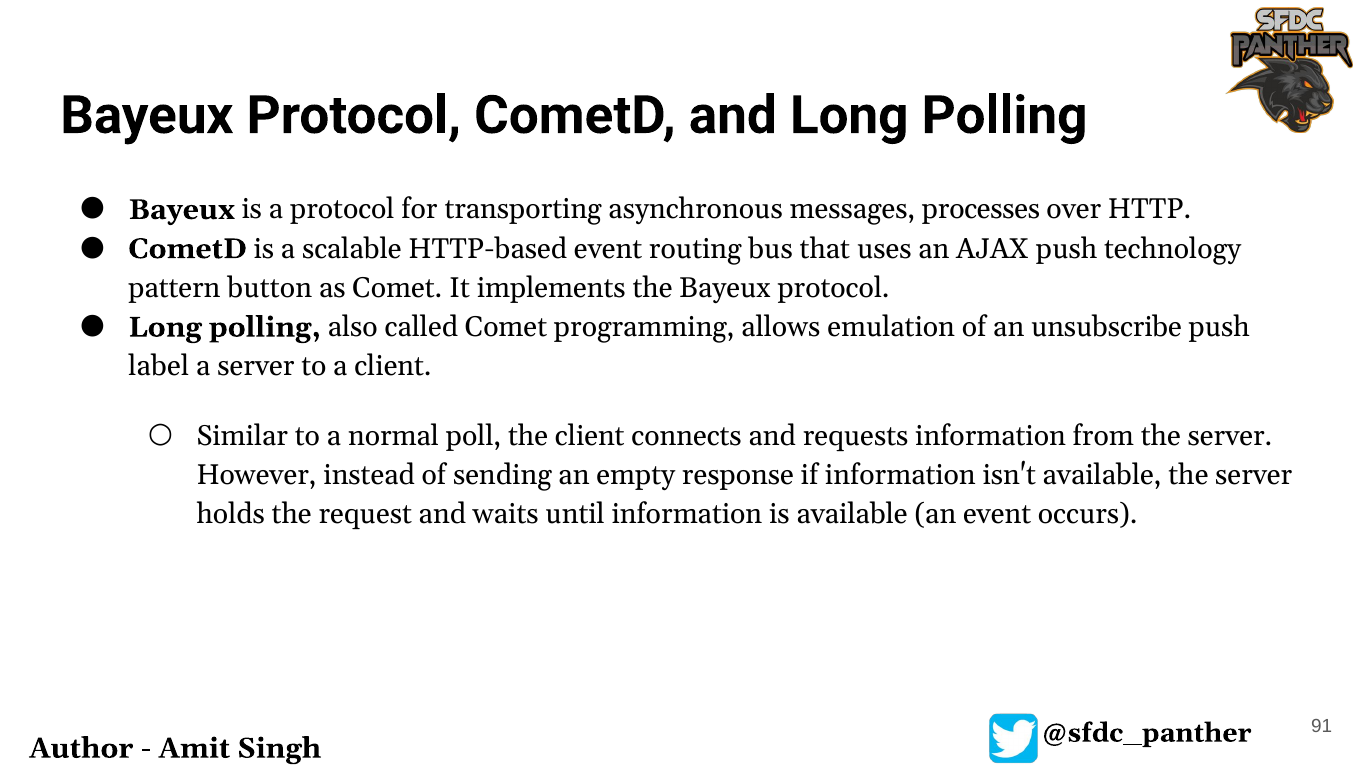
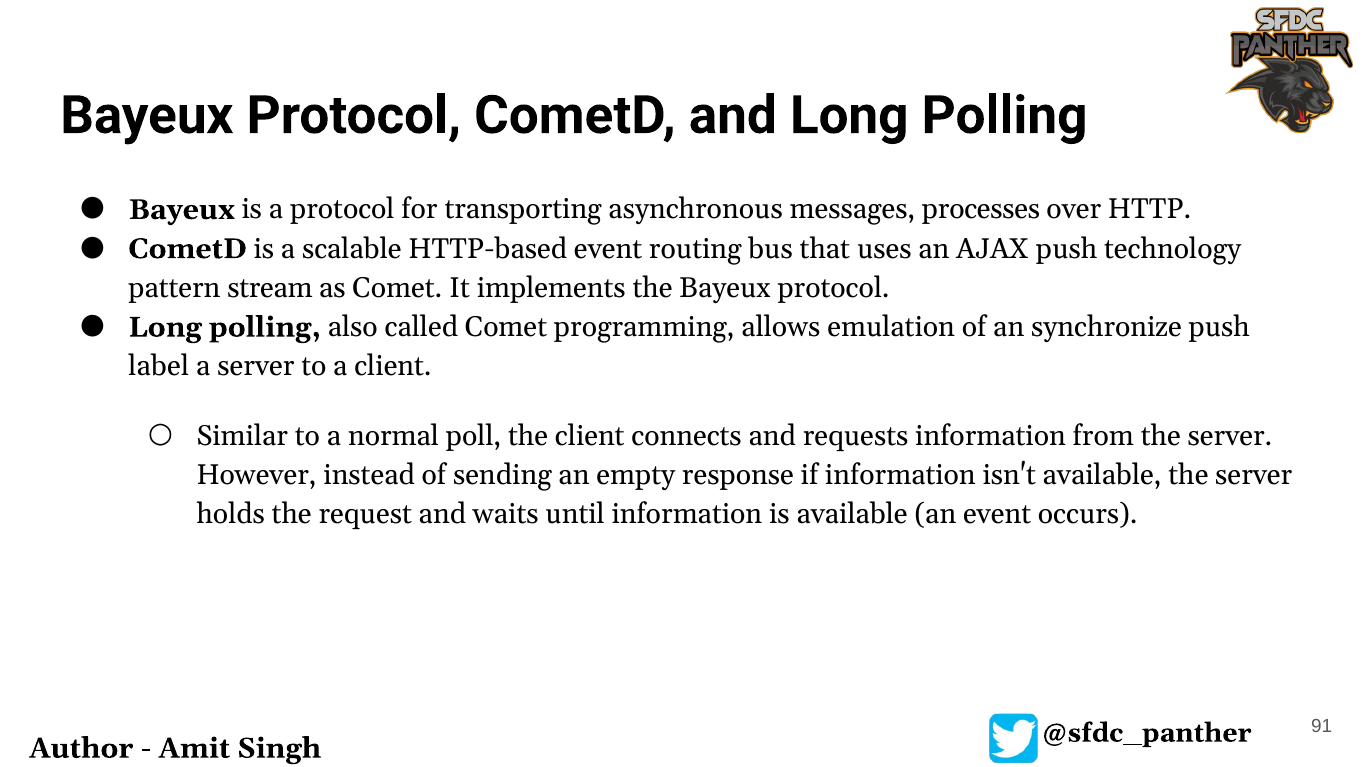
button: button -> stream (270, 288)
unsubscribe: unsubscribe -> synchronize (1106, 327)
